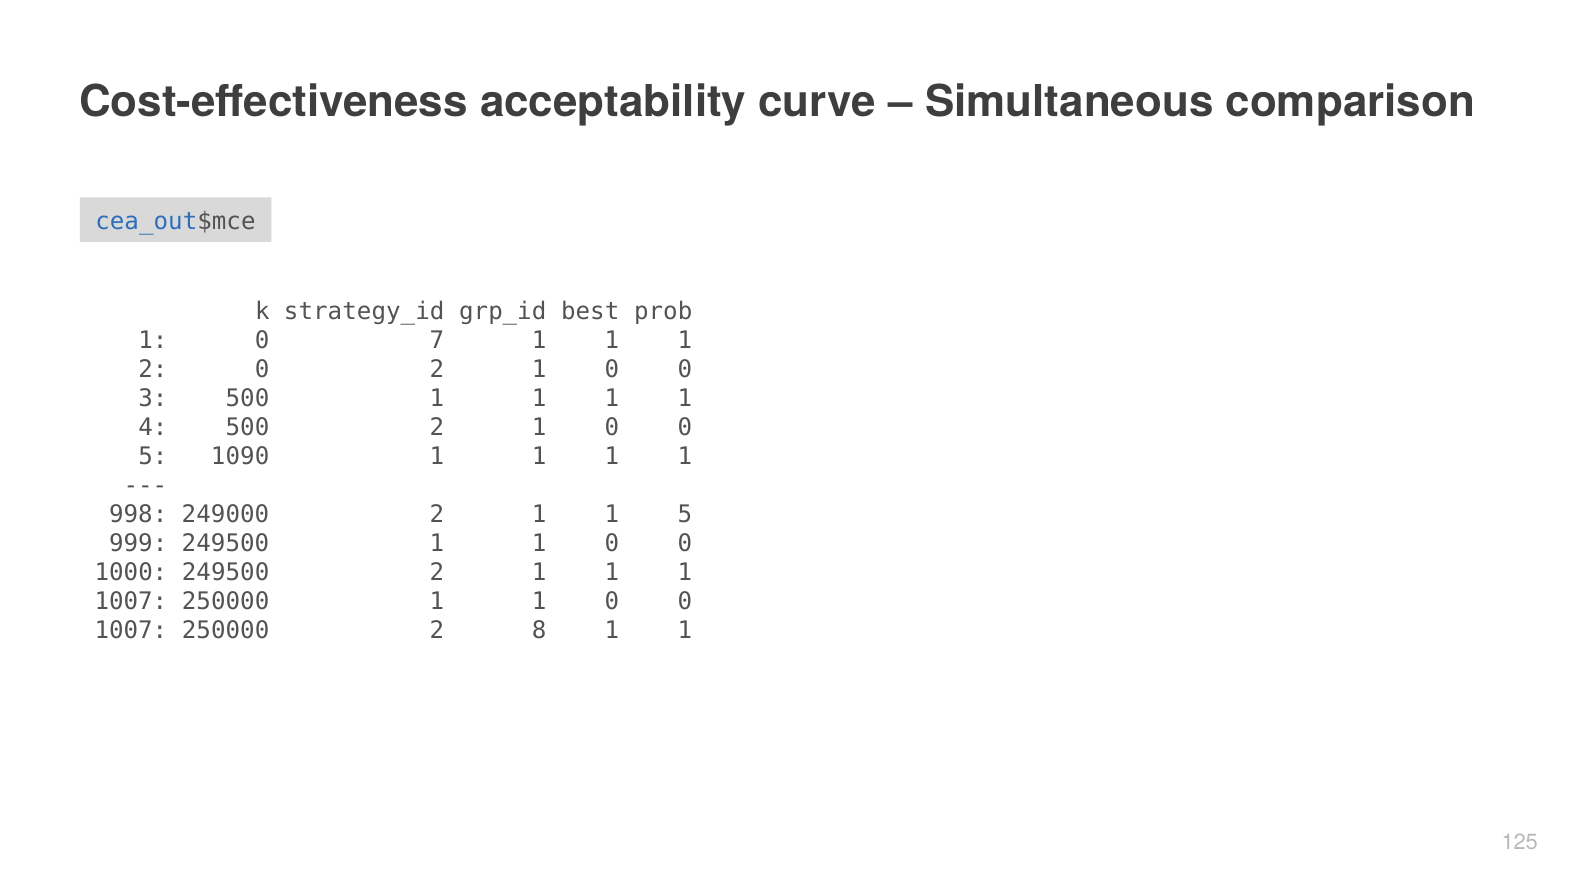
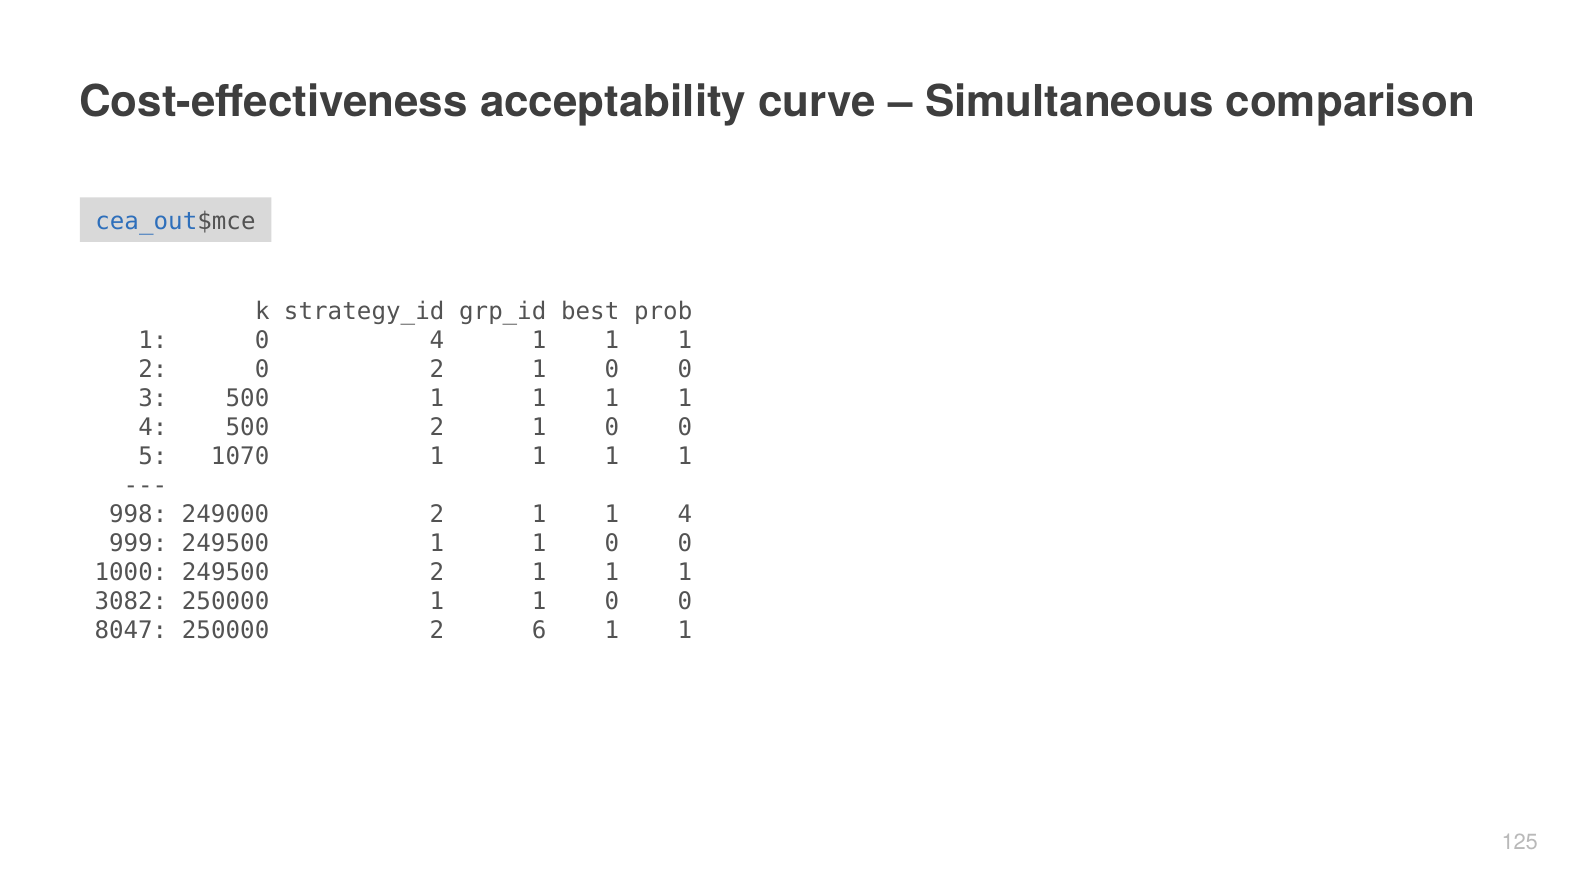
0 7: 7 -> 4 (437, 341)
1090: 1090 -> 1070 (240, 457)
2 1 1 5: 5 -> 4 (685, 515)
1007: 1007 -> 3082 (131, 602)
1007: 1007 -> 8047 (131, 631)
8: 8 -> 6 (539, 631)
